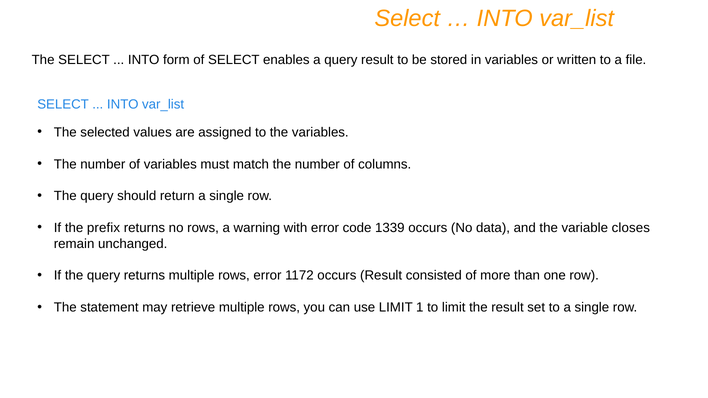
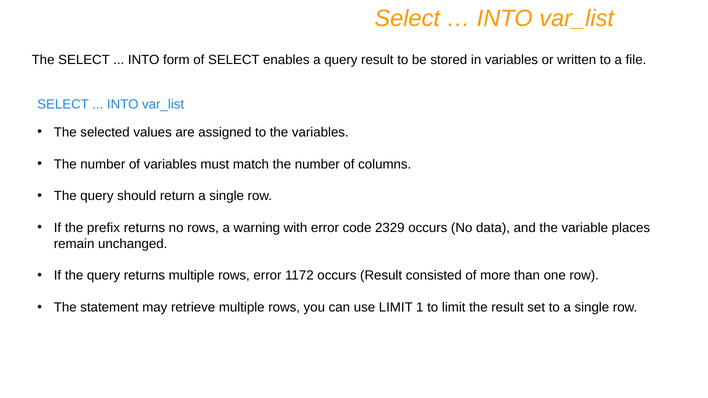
1339: 1339 -> 2329 (390, 228)
closes: closes -> places (631, 228)
